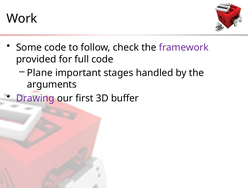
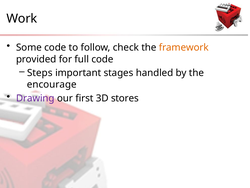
framework colour: purple -> orange (184, 47)
Plane: Plane -> Steps (40, 73)
arguments: arguments -> encourage (52, 84)
buffer: buffer -> stores (125, 98)
